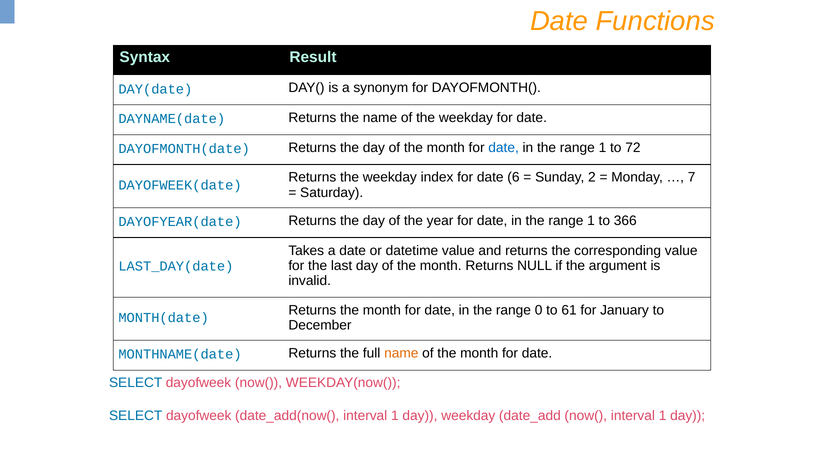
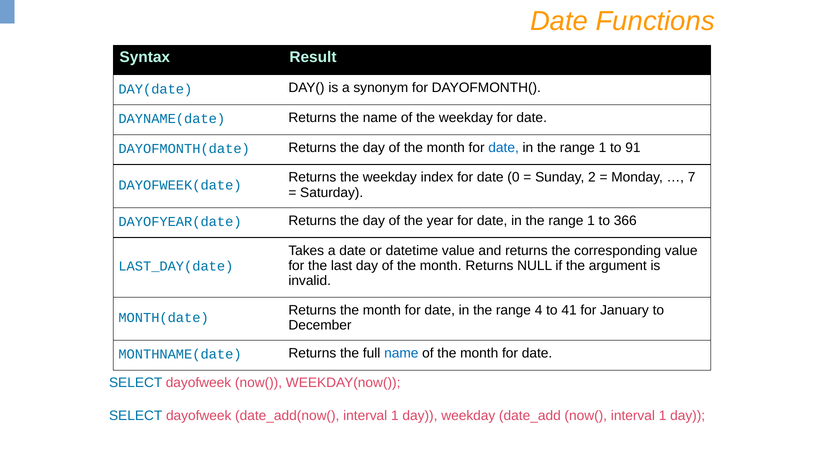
72: 72 -> 91 (633, 148)
6: 6 -> 0 (513, 178)
0: 0 -> 4 (539, 310)
61: 61 -> 41 (569, 310)
name colour: orange -> blue (401, 354)
